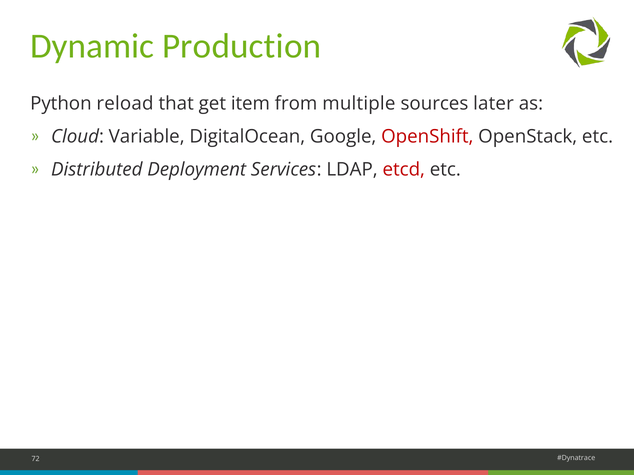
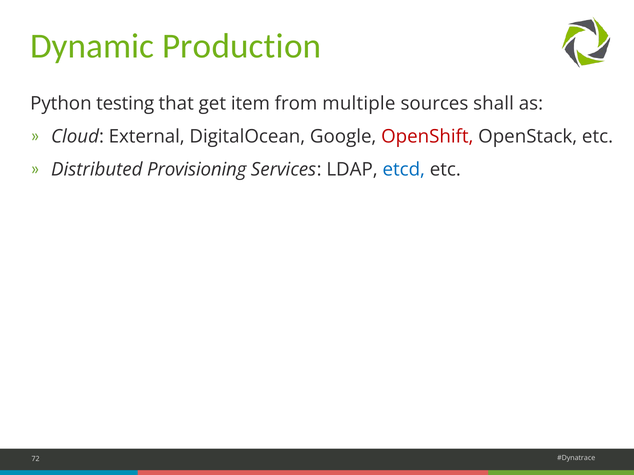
reload: reload -> testing (125, 104)
later: later -> shall (494, 104)
Variable: Variable -> External (147, 137)
Deployment: Deployment -> Provisioning (197, 170)
etcd colour: red -> blue (404, 170)
